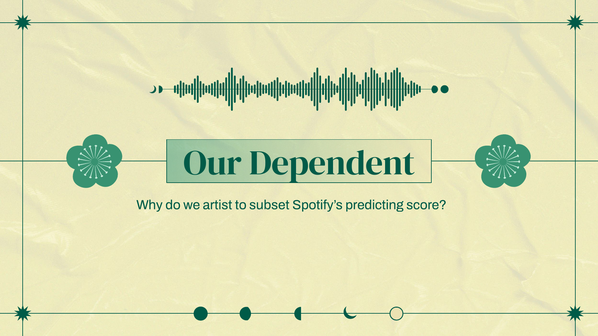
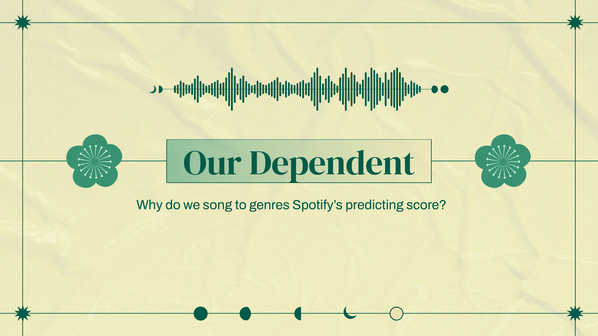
artist: artist -> song (217, 205)
subset: subset -> genres (269, 205)
